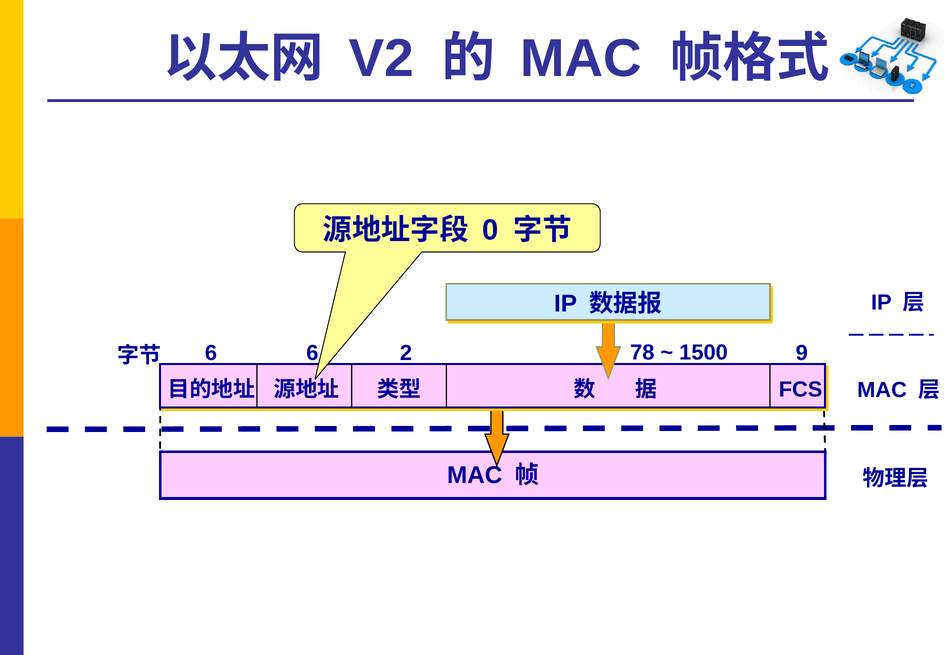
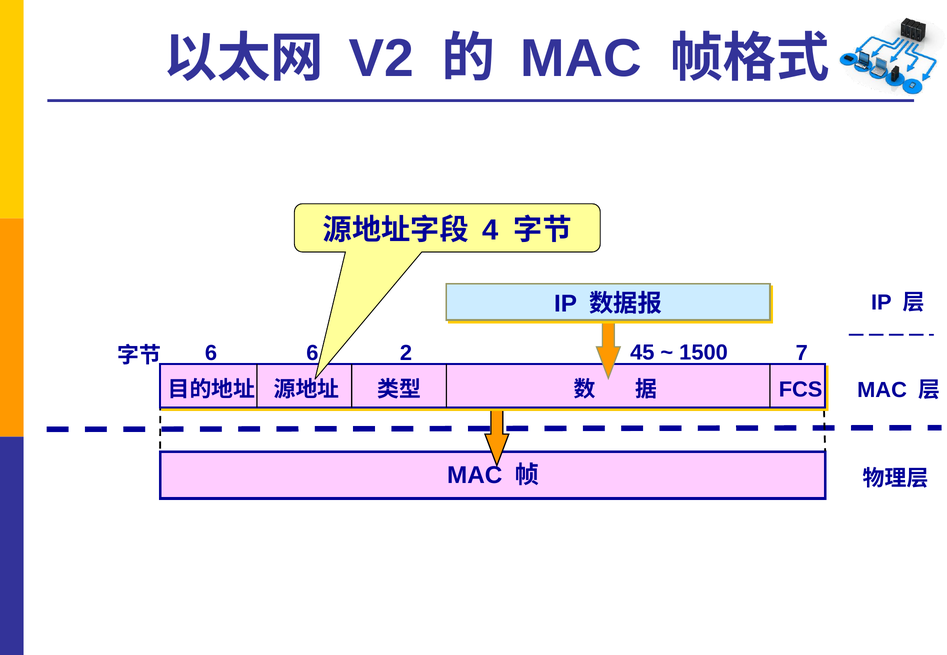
0: 0 -> 4 (490, 230)
9: 9 -> 7 (802, 353)
78: 78 -> 45 (642, 353)
